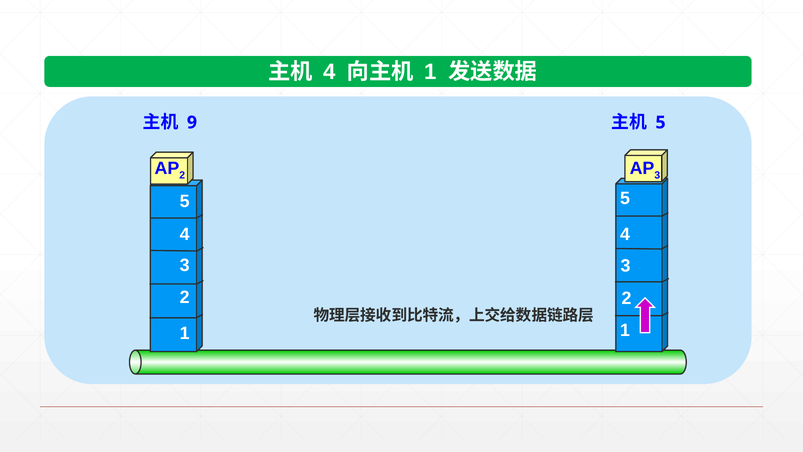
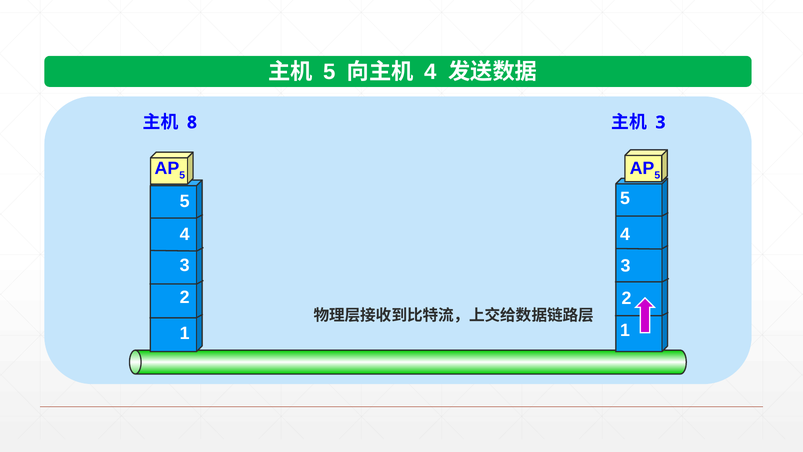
4: 4 -> 5 (329, 72)
1: 1 -> 4 (430, 72)
9: 9 -> 8 (192, 122)
5: 5 -> 3 (661, 122)
2: 2 -> 5 (182, 175)
3: 3 -> 5 (657, 175)
